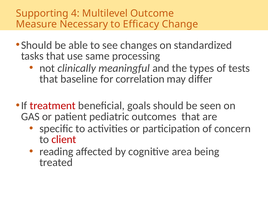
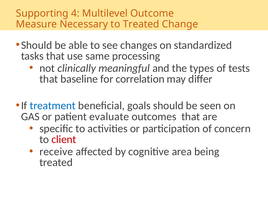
to Efficacy: Efficacy -> Treated (141, 24)
treatment colour: red -> blue (53, 106)
pediatric: pediatric -> evaluate (109, 117)
reading: reading -> receive (56, 152)
